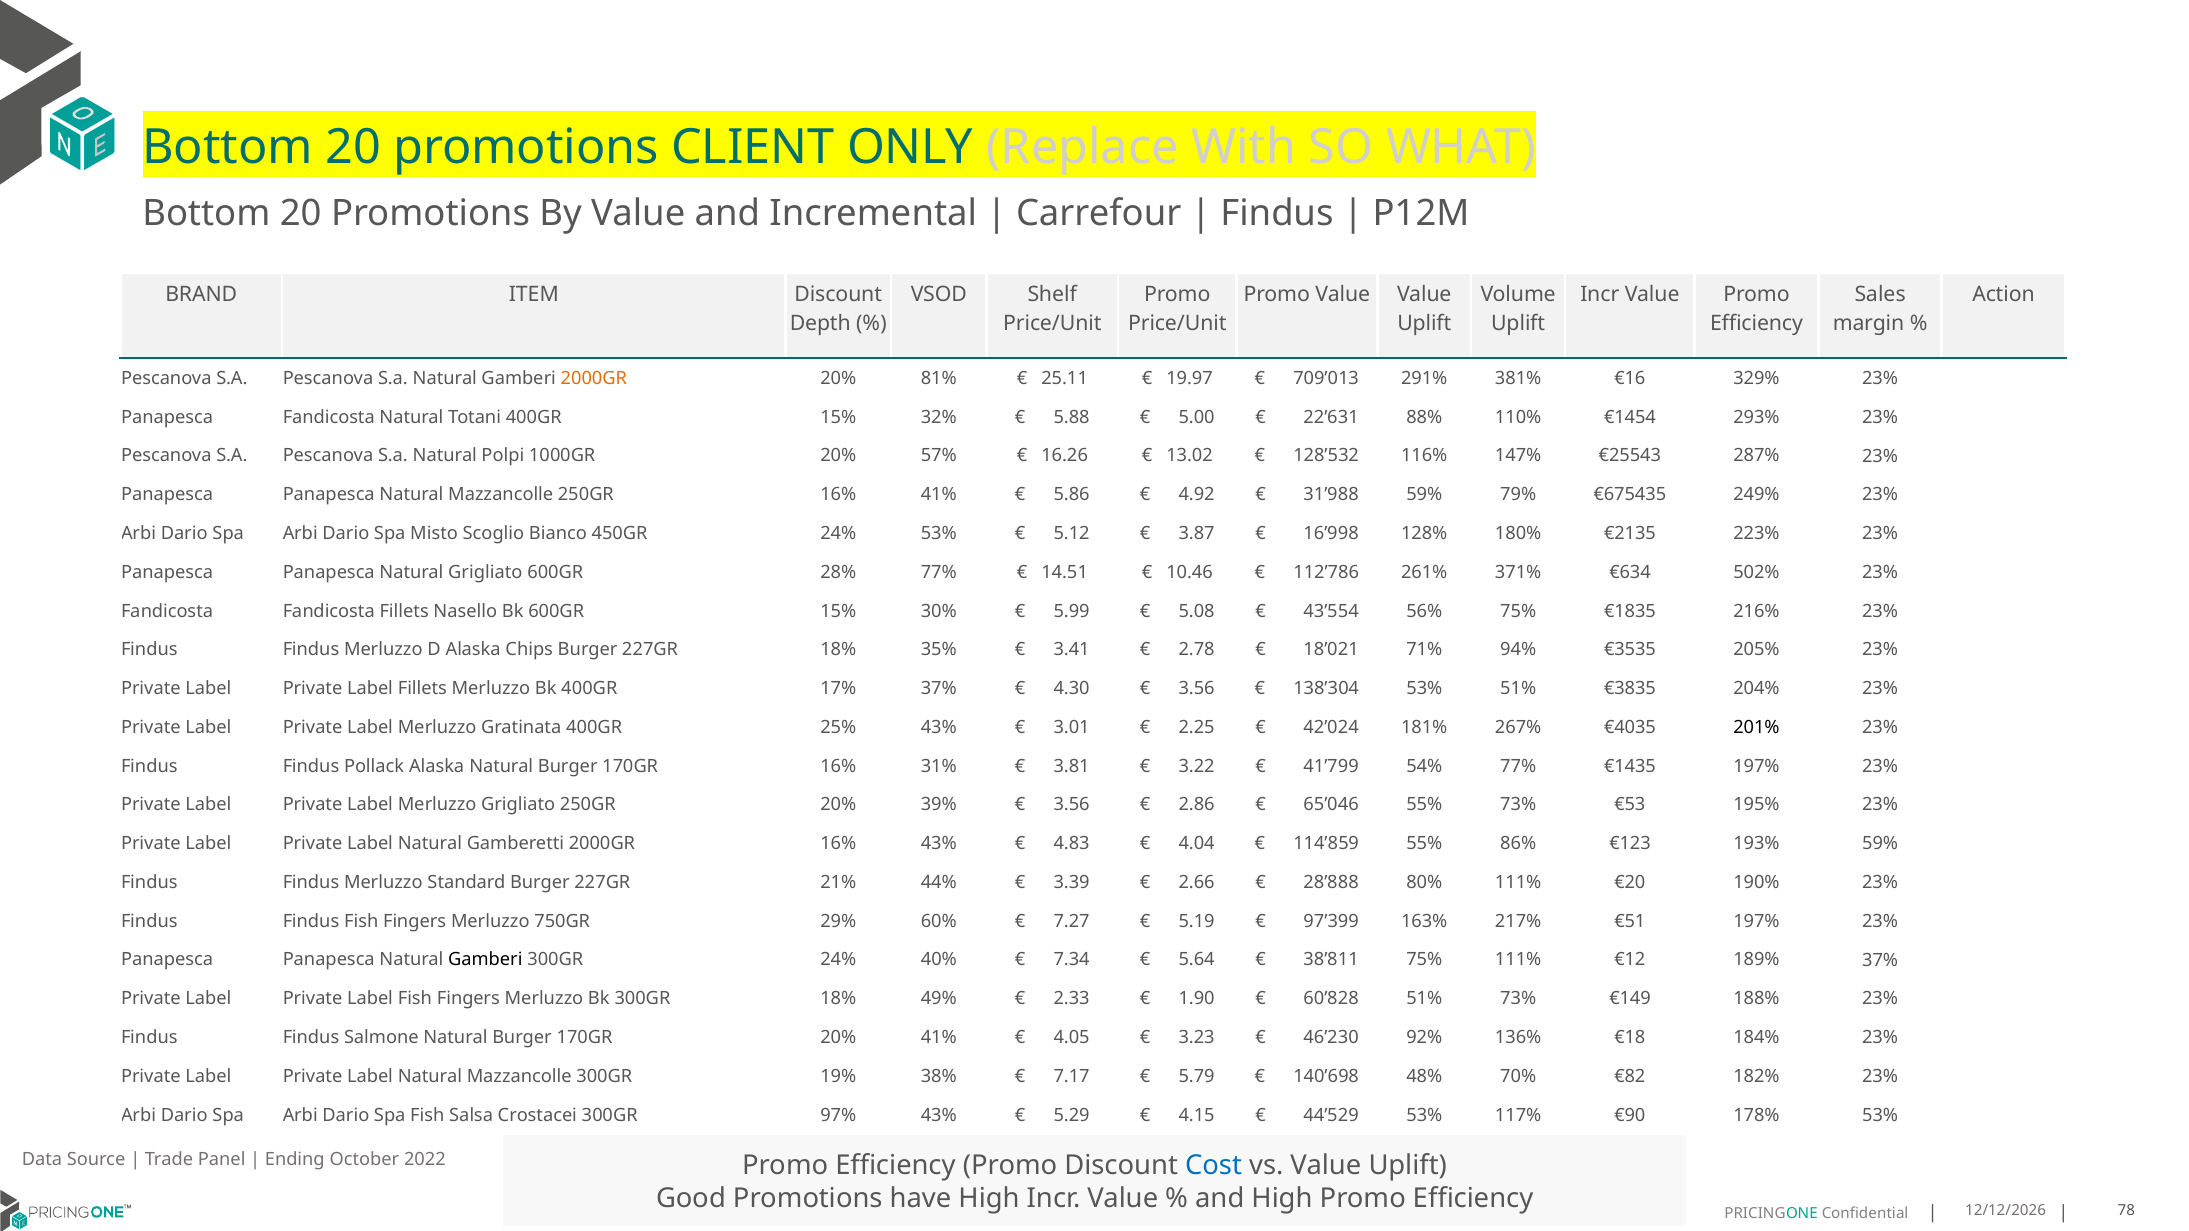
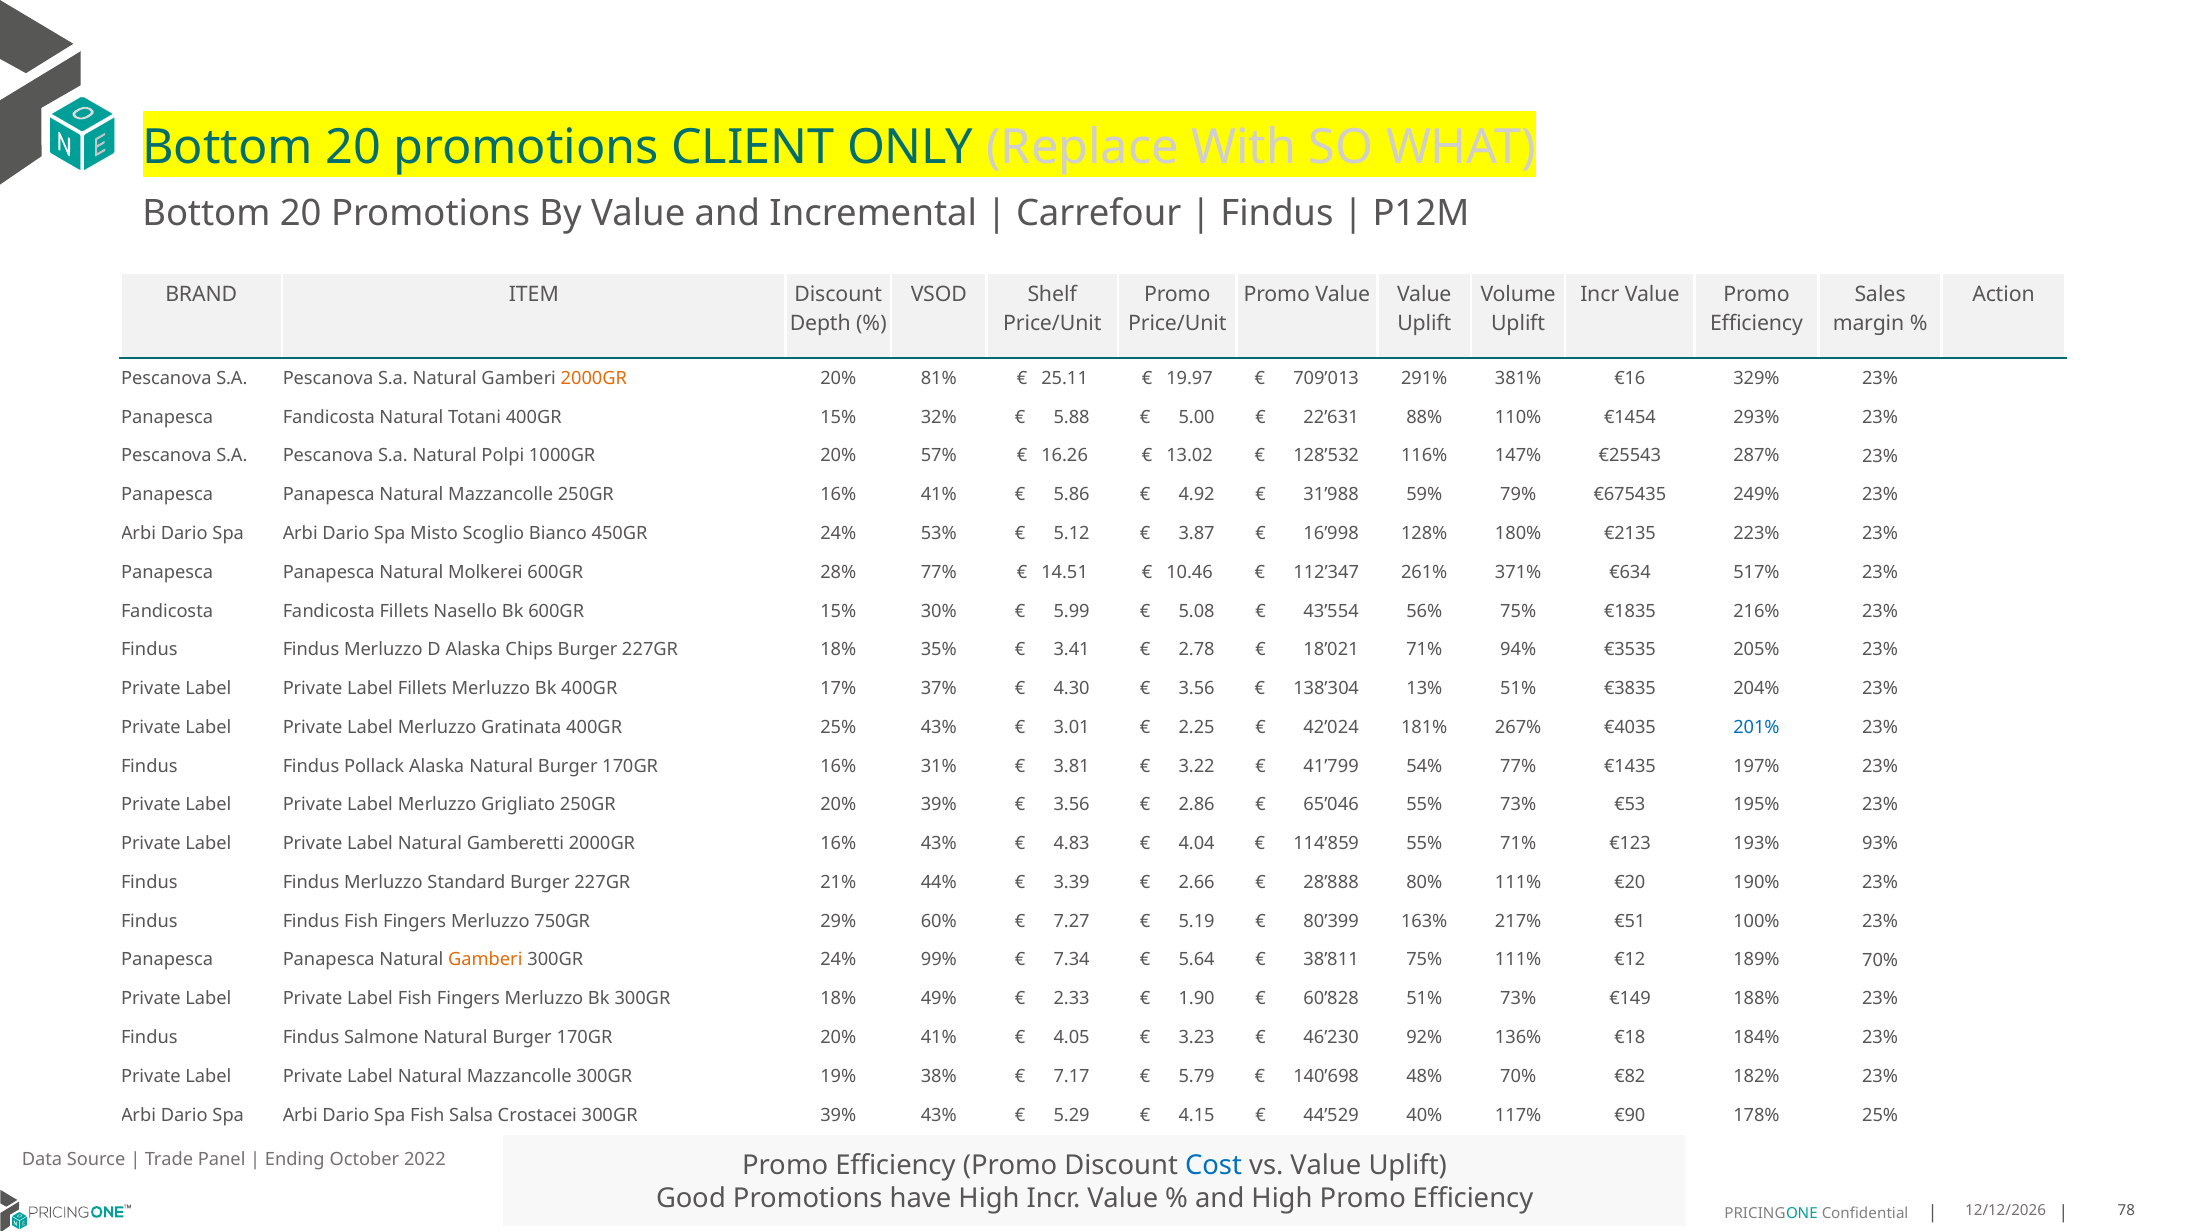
Natural Grigliato: Grigliato -> Molkerei (485, 572)
112’786: 112’786 -> 112’347 (1326, 572)
502%: 502% -> 517% (1757, 572)
138’304 53%: 53% -> 13% (1424, 689)
201% colour: black -> blue (1757, 728)
55% 86%: 86% -> 71% (1518, 844)
193% 59%: 59% -> 93% (1880, 844)
97’399: 97’399 -> 80’399 (1331, 921)
€51 197%: 197% -> 100% (1757, 921)
Gamberi colour: black -> orange (485, 960)
40%: 40% -> 99% (939, 960)
189% 37%: 37% -> 70% (1880, 960)
300GR 97%: 97% -> 39% (838, 1115)
44’529 53%: 53% -> 40% (1424, 1115)
178% 53%: 53% -> 25% (1880, 1115)
